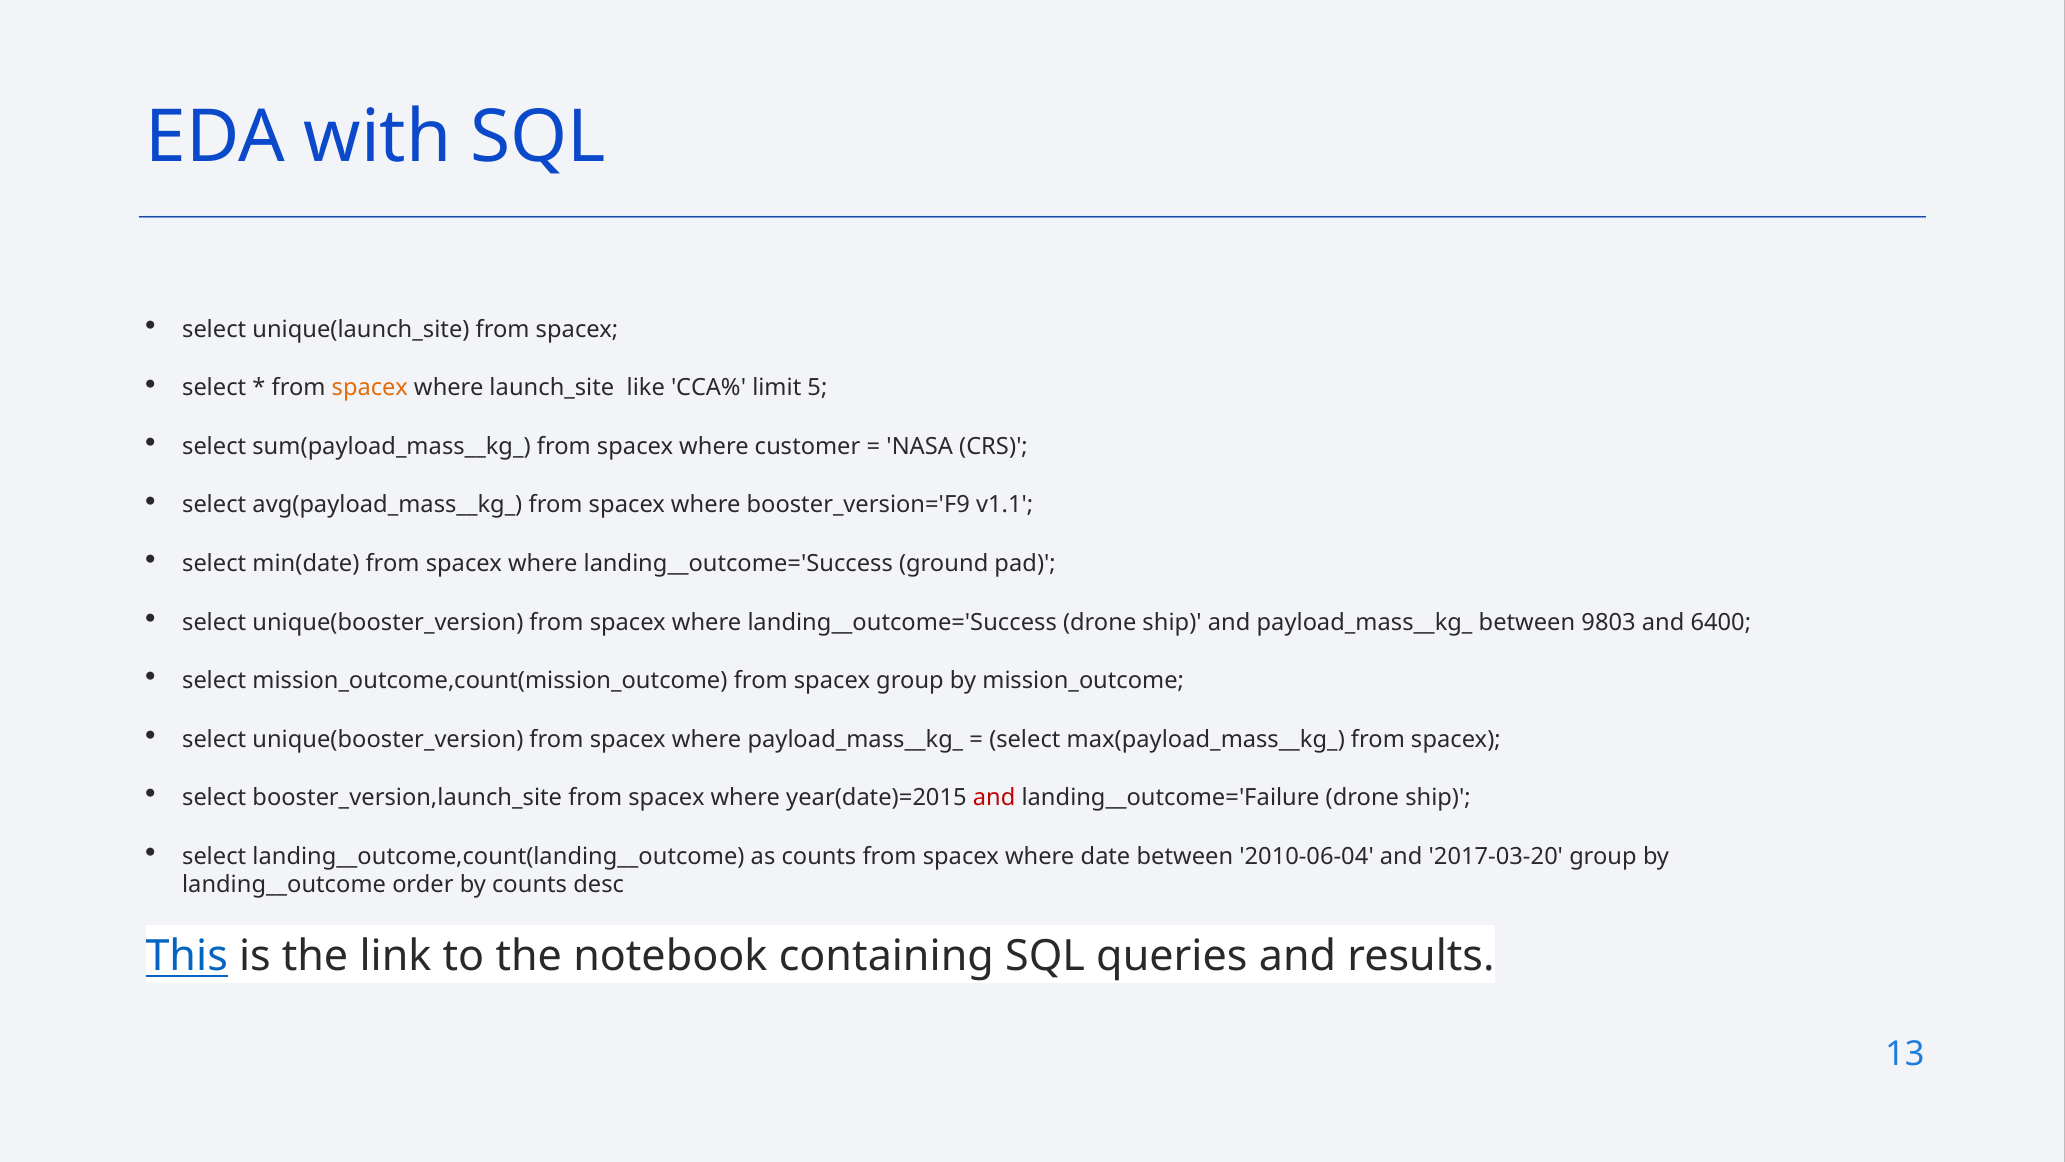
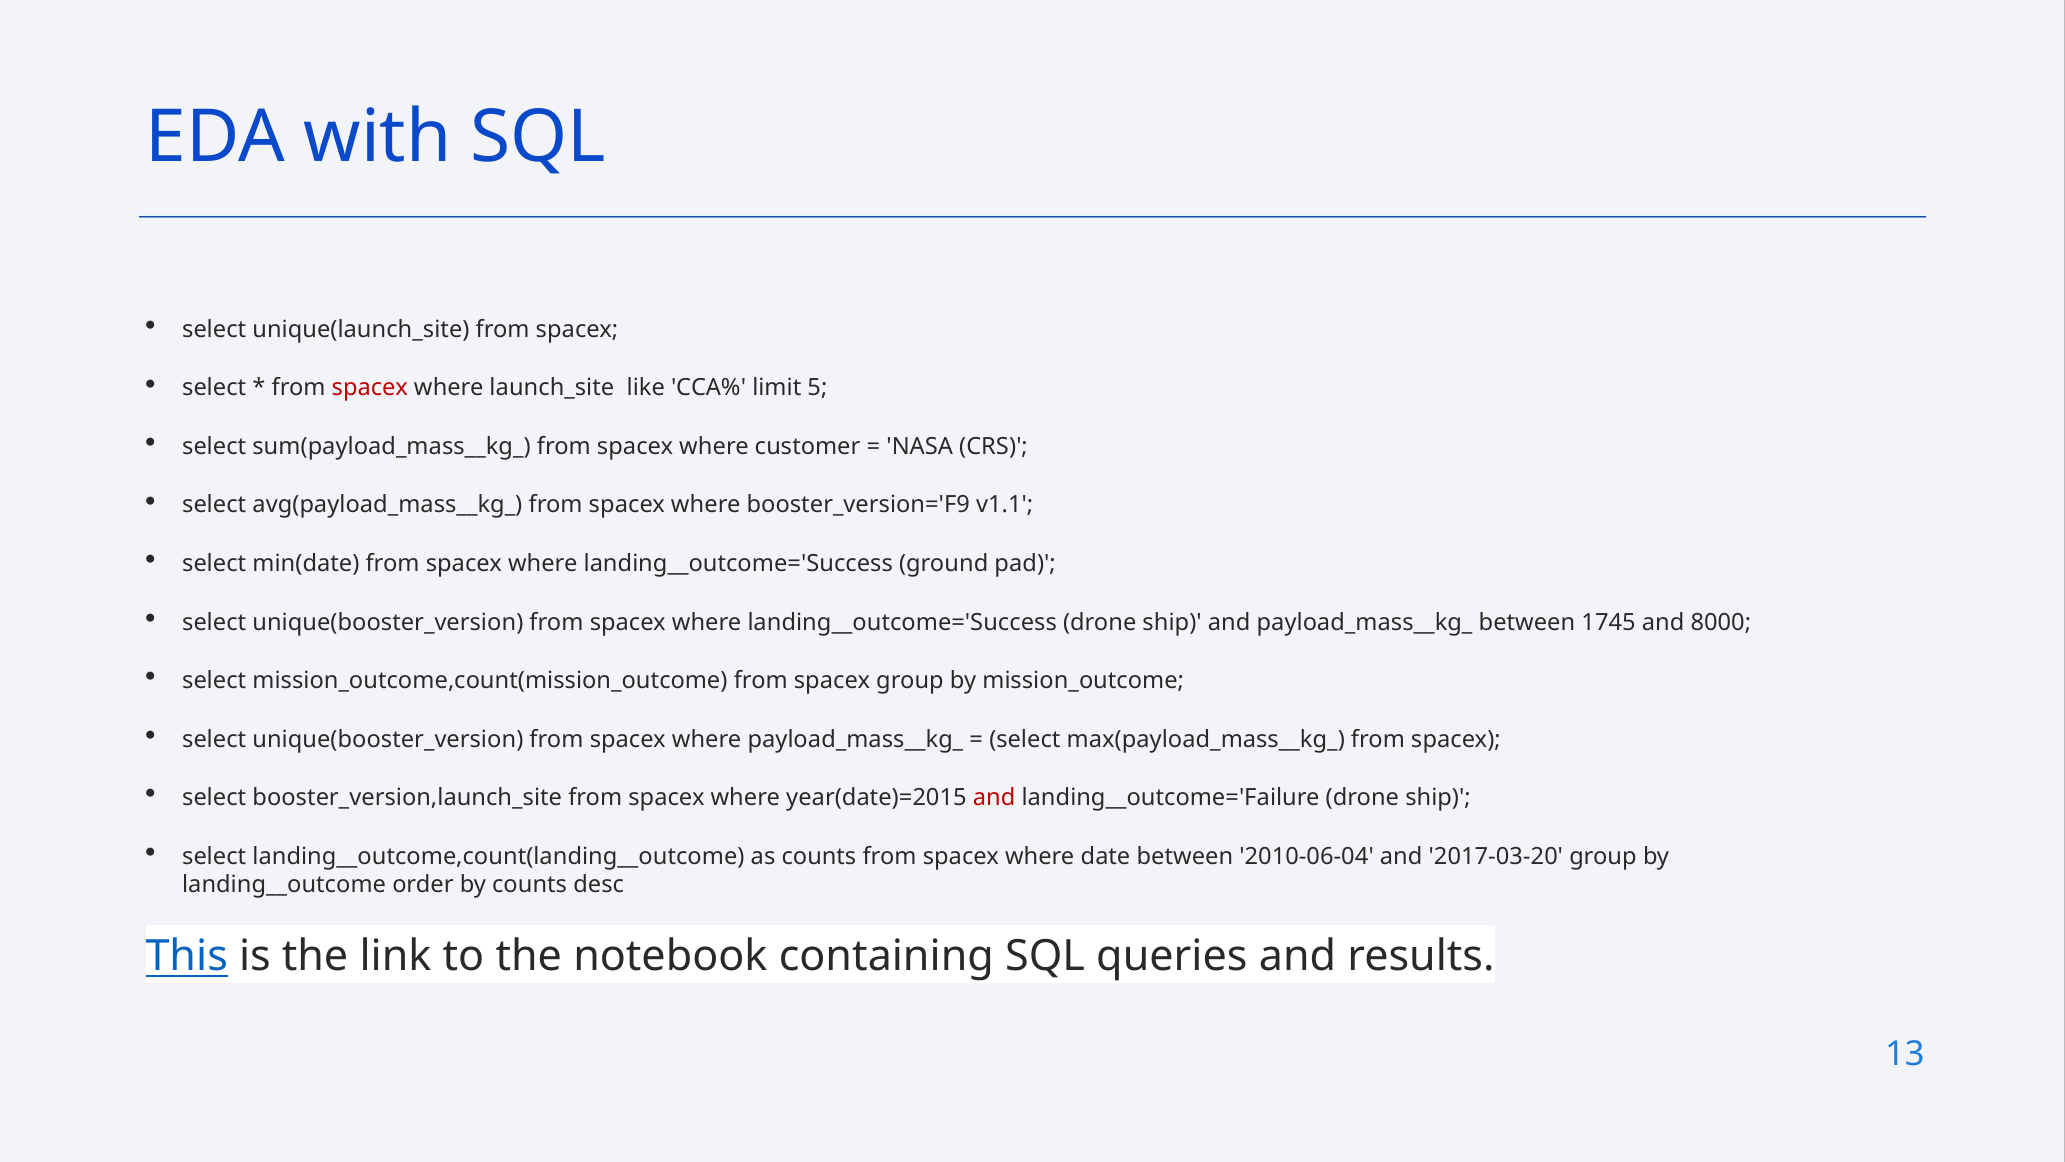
spacex colour: orange -> red (370, 388)
9803: 9803 -> 1745 (1609, 622)
6400: 6400 -> 8000 (1721, 622)
